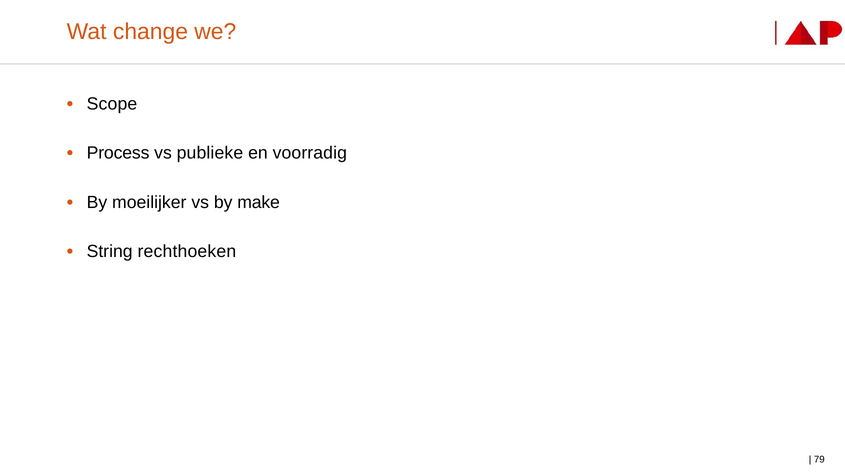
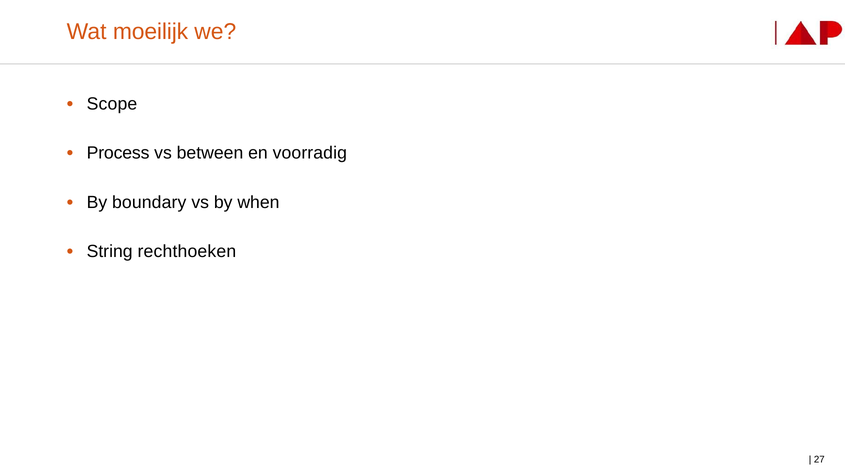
change: change -> moeilijk (151, 32)
publieke: publieke -> between (210, 153)
moeilijker: moeilijker -> boundary (149, 202)
make: make -> when (258, 202)
79: 79 -> 27 (819, 460)
